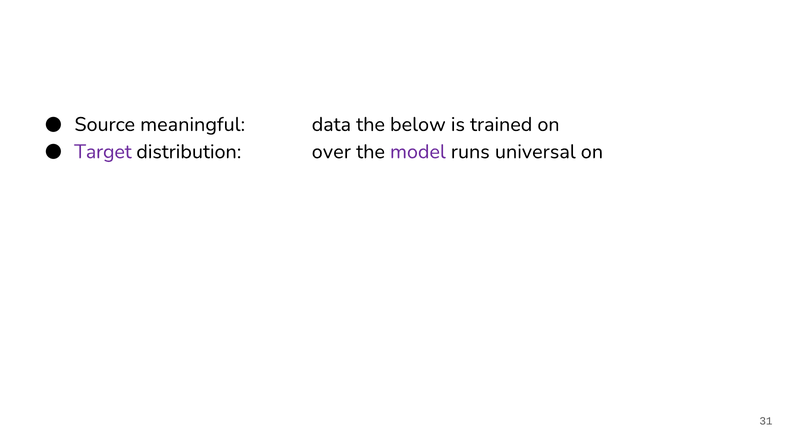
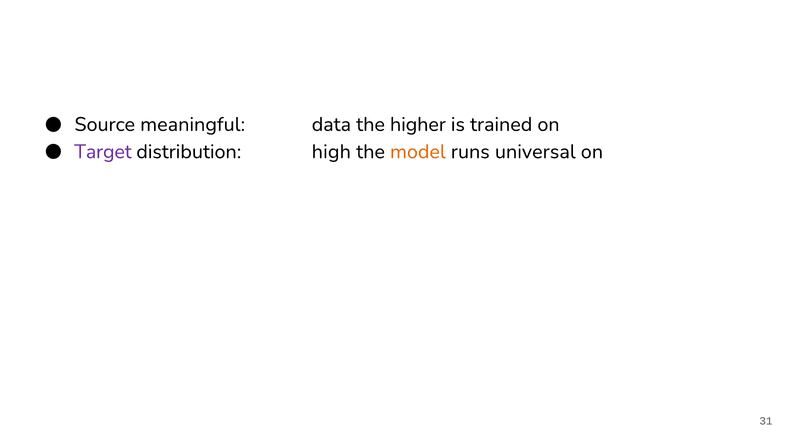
below: below -> higher (418, 124)
over: over -> high (331, 152)
model colour: purple -> orange (418, 152)
